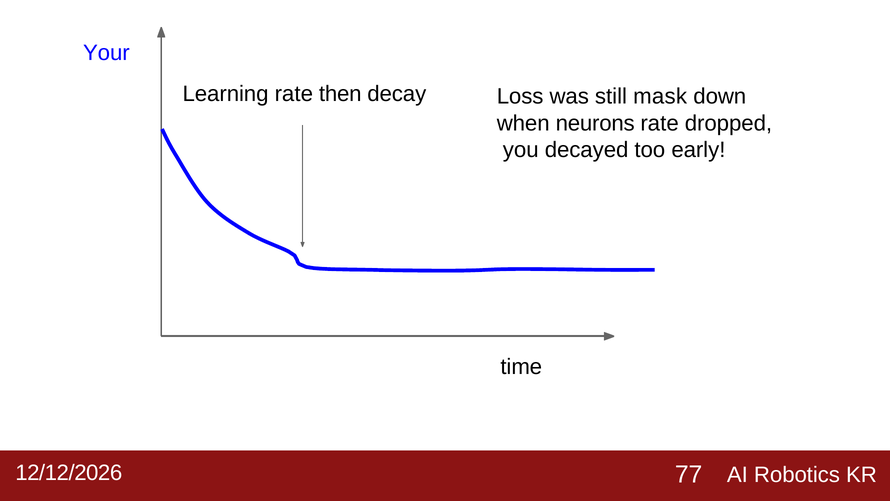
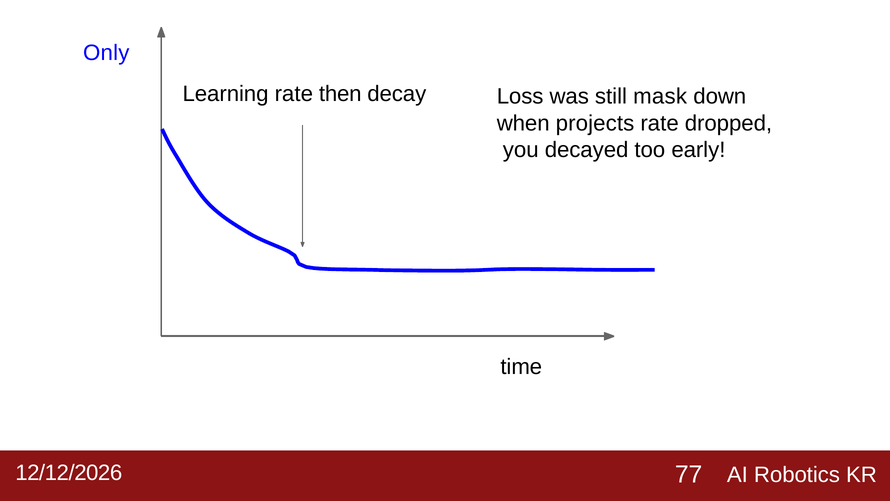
Your: Your -> Only (106, 53)
neurons: neurons -> projects (595, 123)
